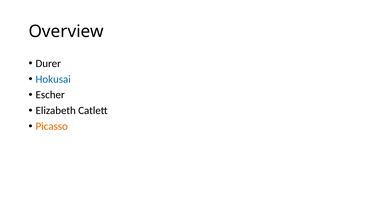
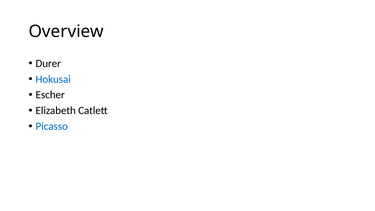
Picasso colour: orange -> blue (52, 126)
